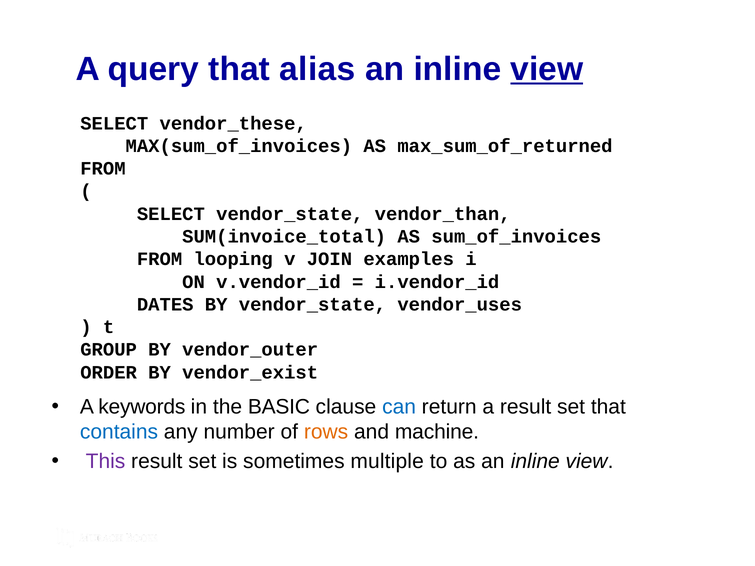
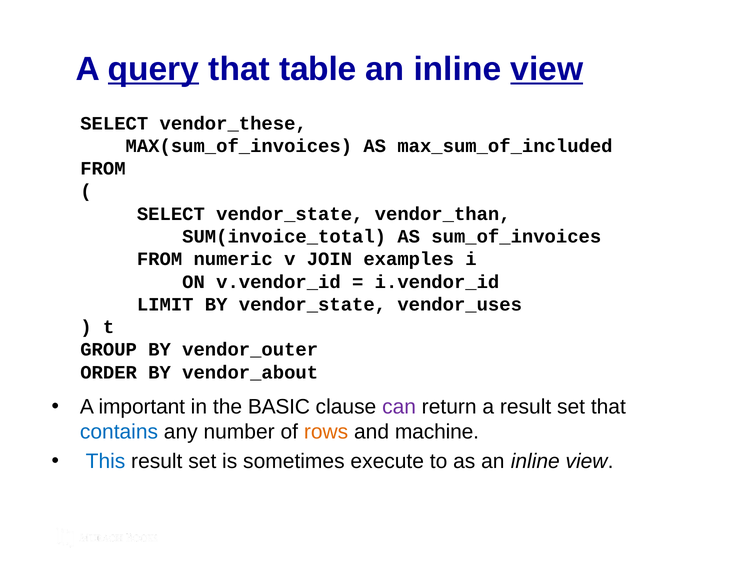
query underline: none -> present (153, 69)
alias: alias -> table (318, 69)
max_sum_of_returned: max_sum_of_returned -> max_sum_of_included (505, 146)
looping: looping -> numeric (233, 259)
DATES: DATES -> LIMIT (165, 305)
vendor_exist: vendor_exist -> vendor_about (250, 373)
keywords: keywords -> important (142, 407)
can colour: blue -> purple (399, 407)
This colour: purple -> blue (106, 462)
multiple: multiple -> execute (387, 462)
